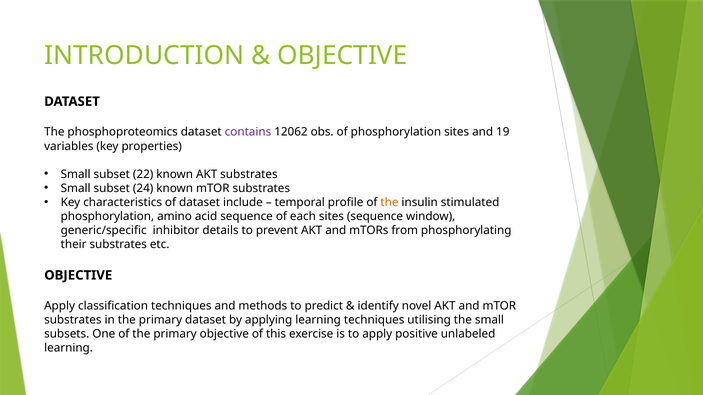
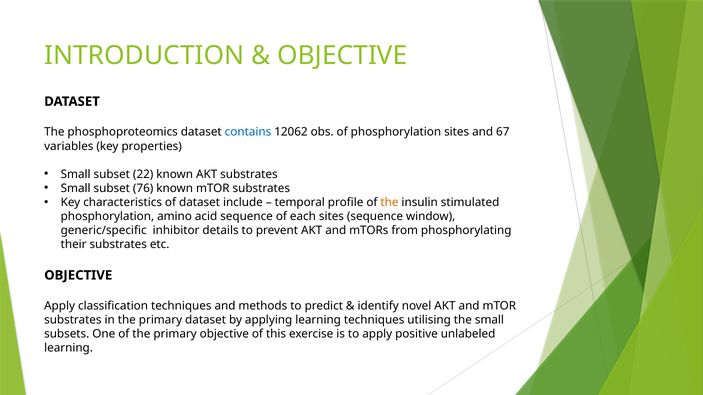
contains colour: purple -> blue (248, 132)
19: 19 -> 67 (503, 132)
24: 24 -> 76 (143, 188)
